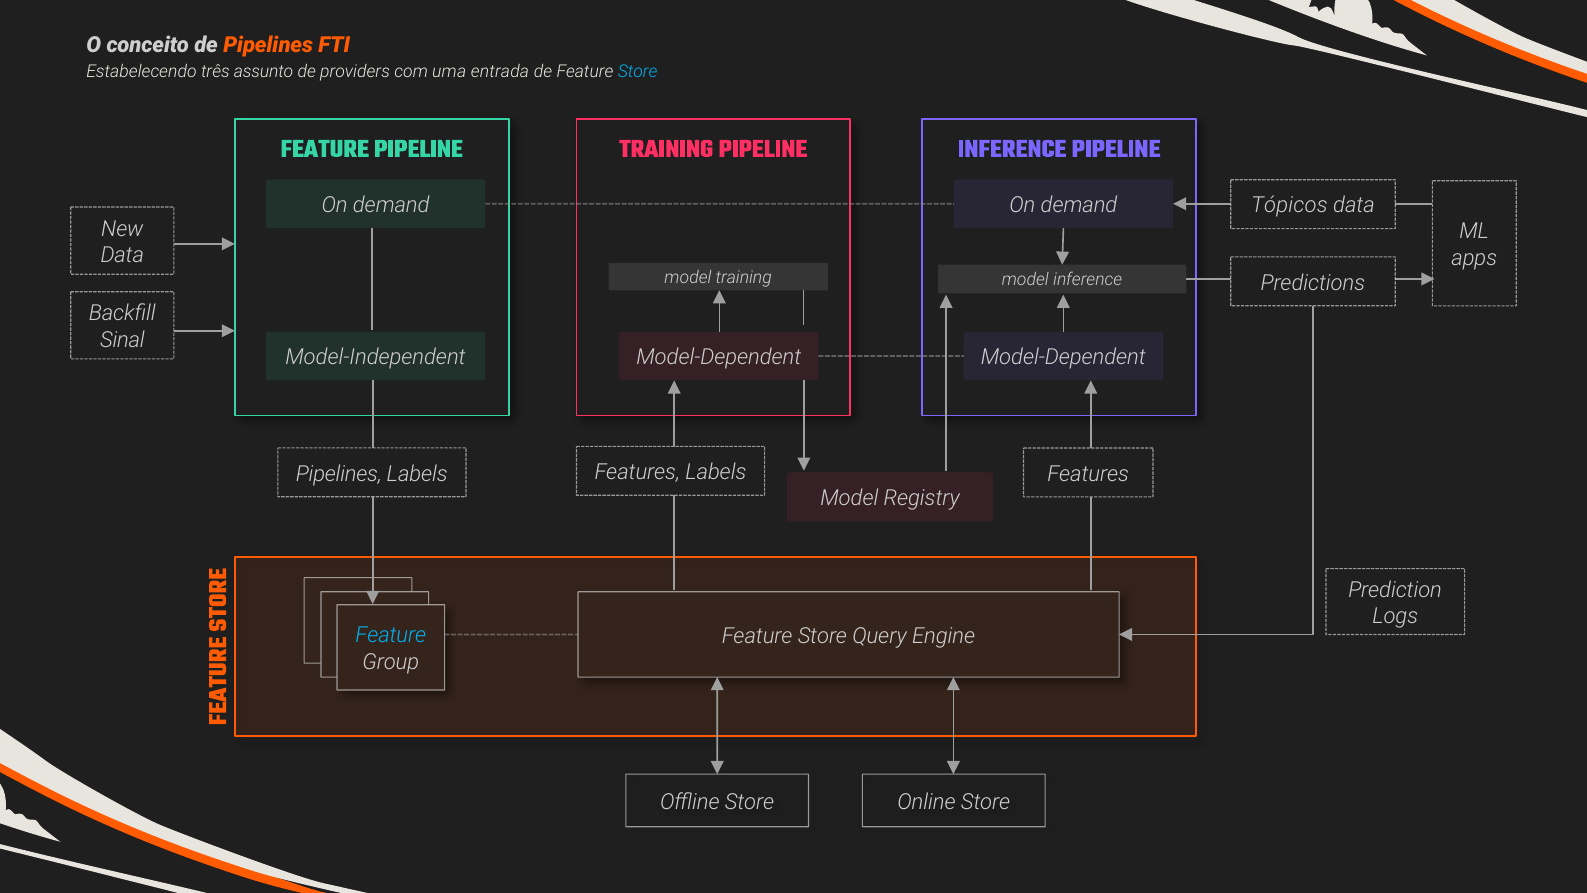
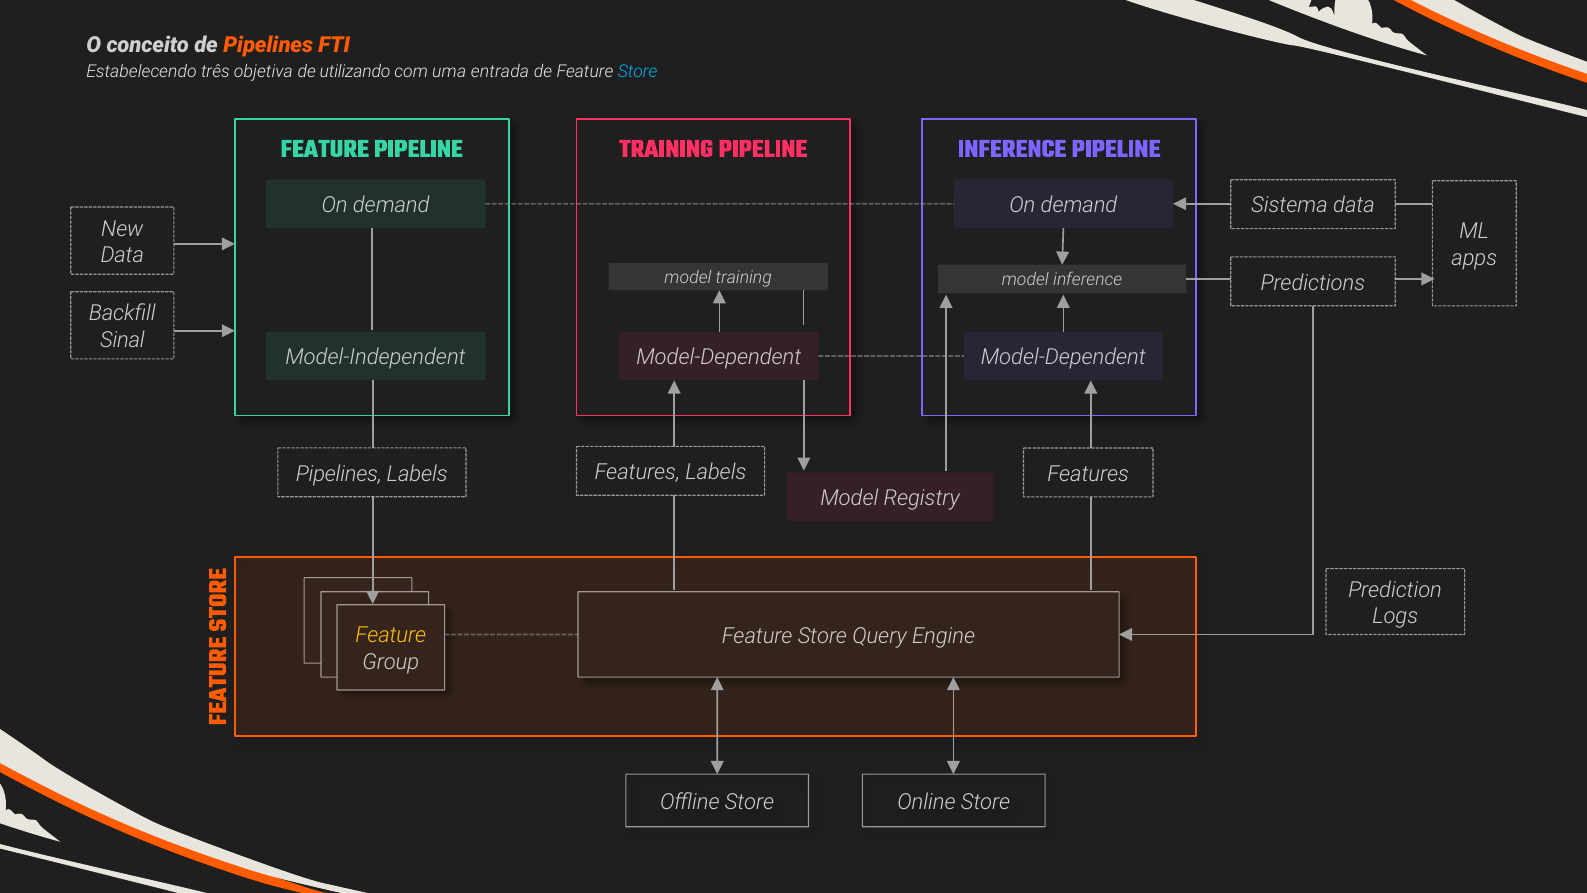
assunto: assunto -> objetiva (263, 71)
providers: providers -> utilizando (355, 71)
Tópicos: Tópicos -> Sistema (1290, 206)
Feature colour: light blue -> yellow (391, 635)
